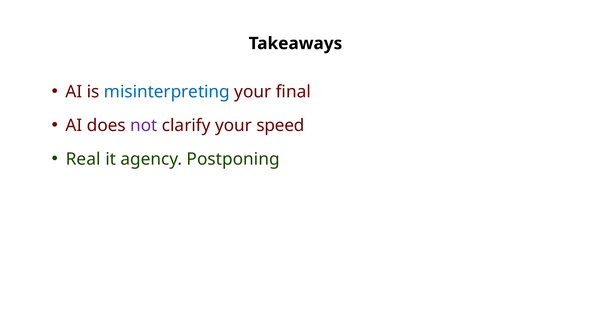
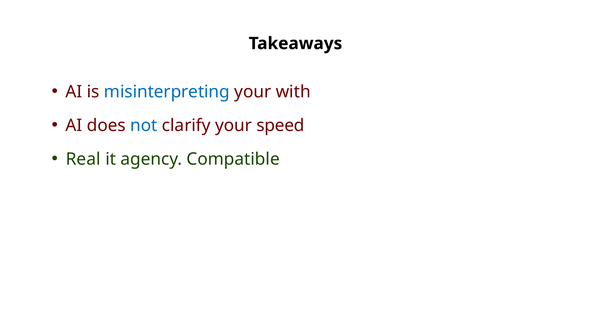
final: final -> with (293, 92)
not colour: purple -> blue (144, 126)
Postponing: Postponing -> Compatible (233, 159)
